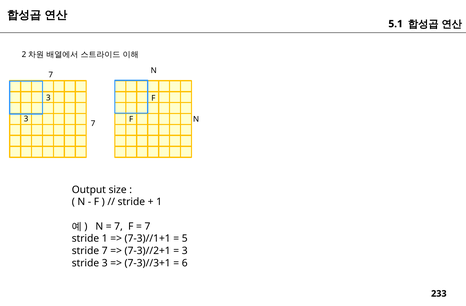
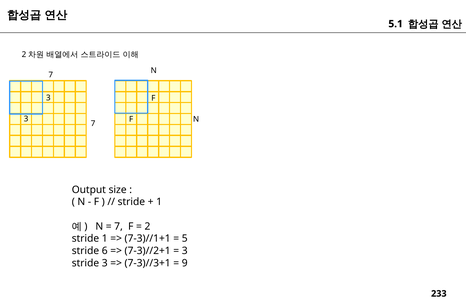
7: 7 -> 2 (147, 226)
stride 7: 7 -> 6 (105, 251)
6: 6 -> 9 (185, 263)
